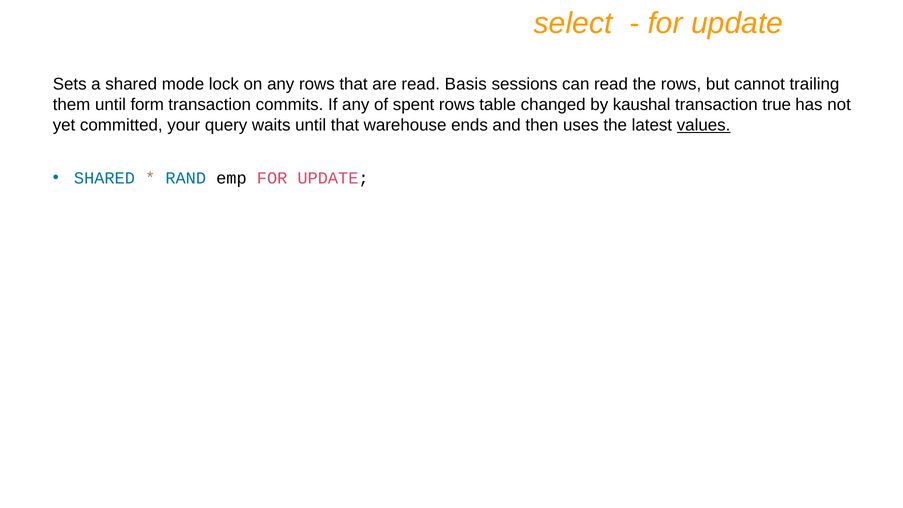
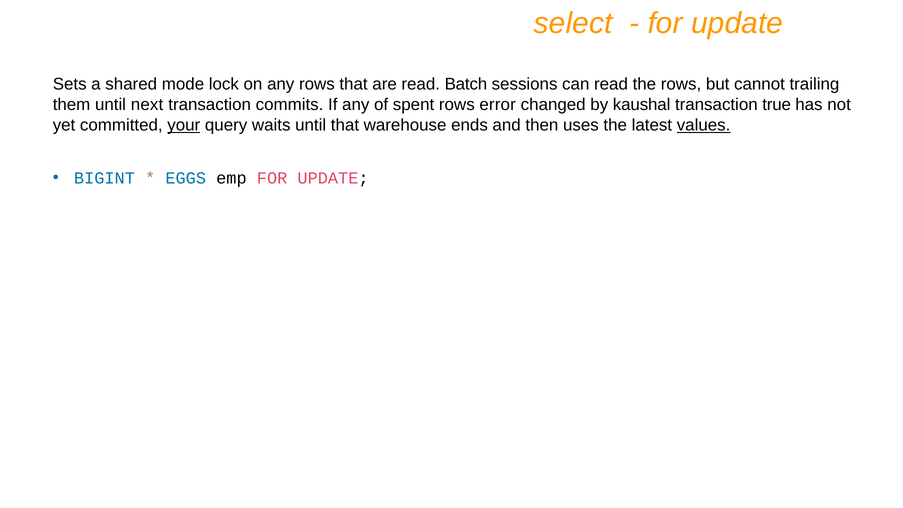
Basis: Basis -> Batch (466, 84)
form: form -> next (147, 105)
table: table -> error (498, 105)
your underline: none -> present (184, 125)
SHARED: SHARED -> BIGINT (104, 178)
RAND: RAND -> EGGS (186, 178)
